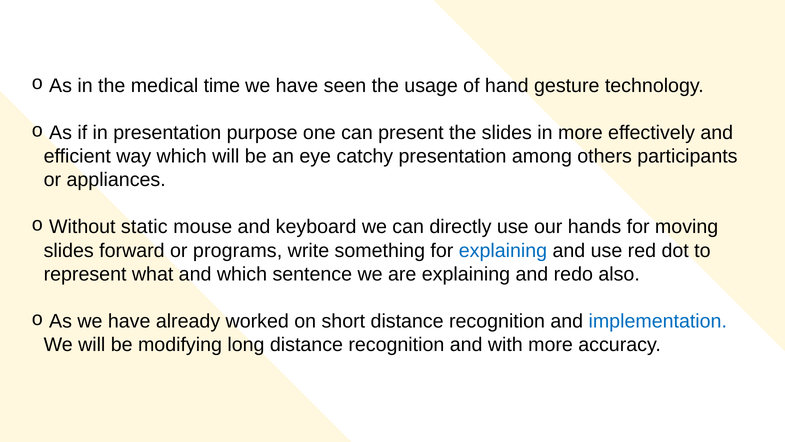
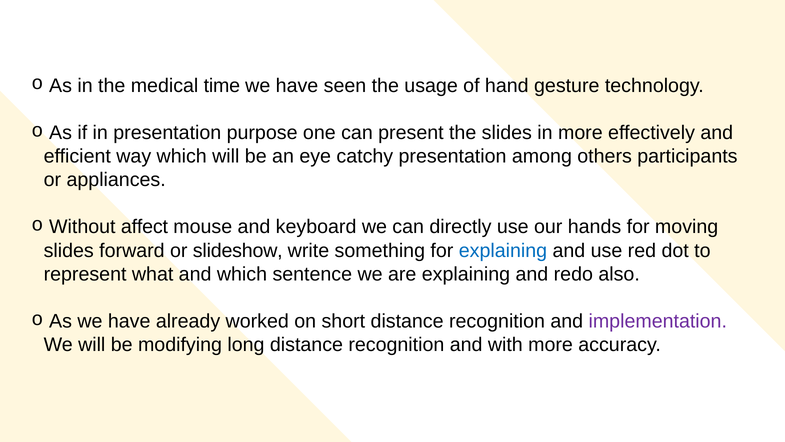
static: static -> affect (145, 227)
programs: programs -> slideshow (238, 250)
implementation colour: blue -> purple (658, 321)
